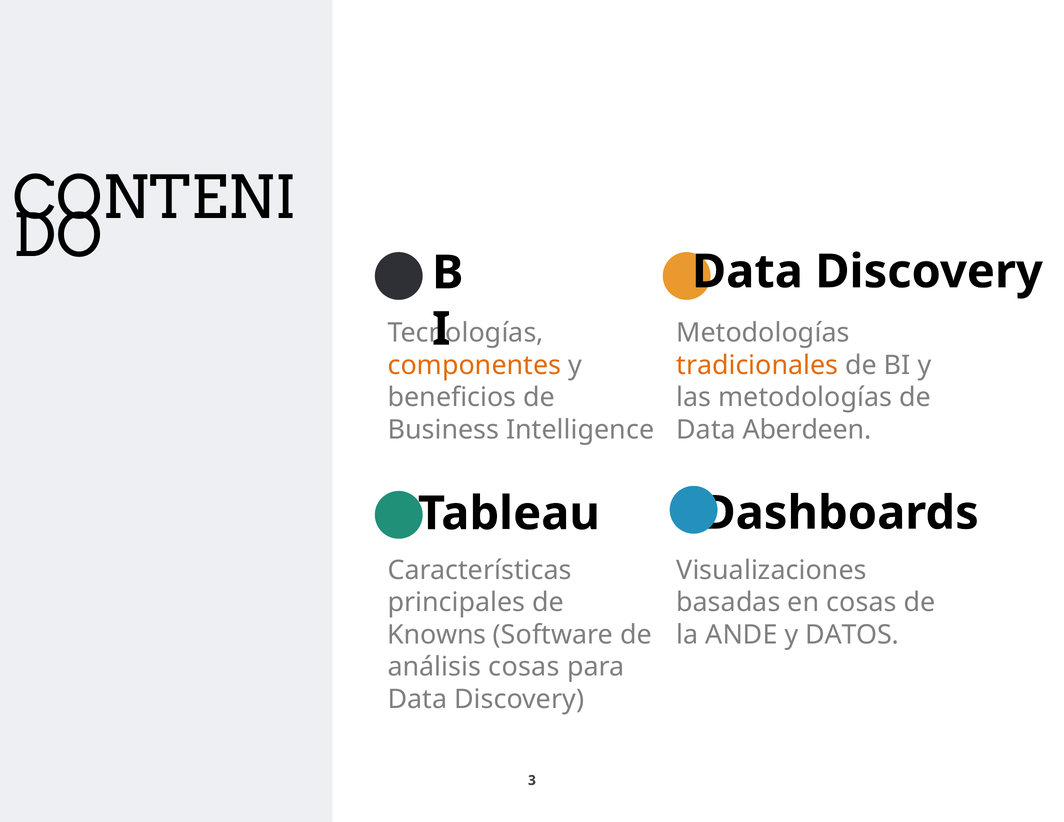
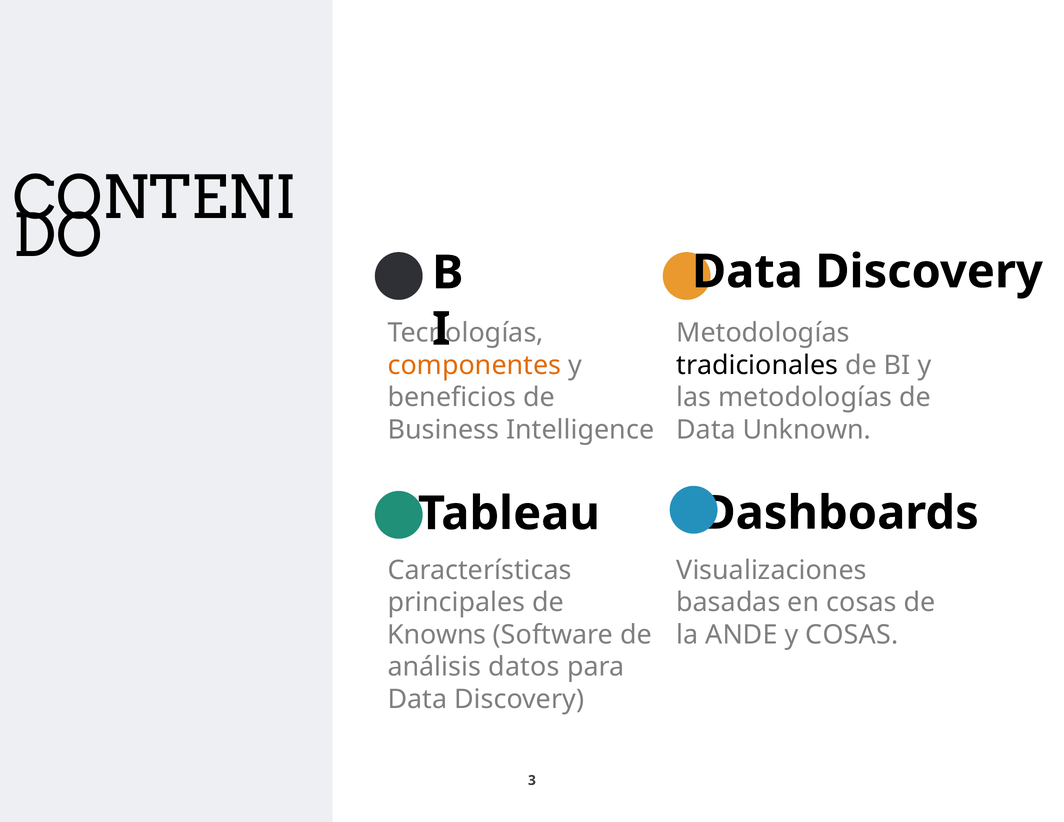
tradicionales colour: orange -> black (757, 365)
Aberdeen: Aberdeen -> Unknown (807, 430)
y DATOS: DATOS -> COSAS (852, 635)
análisis cosas: cosas -> datos (524, 667)
